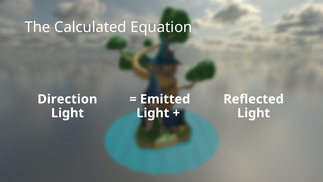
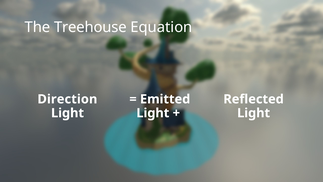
Calculated: Calculated -> Treehouse (90, 27)
